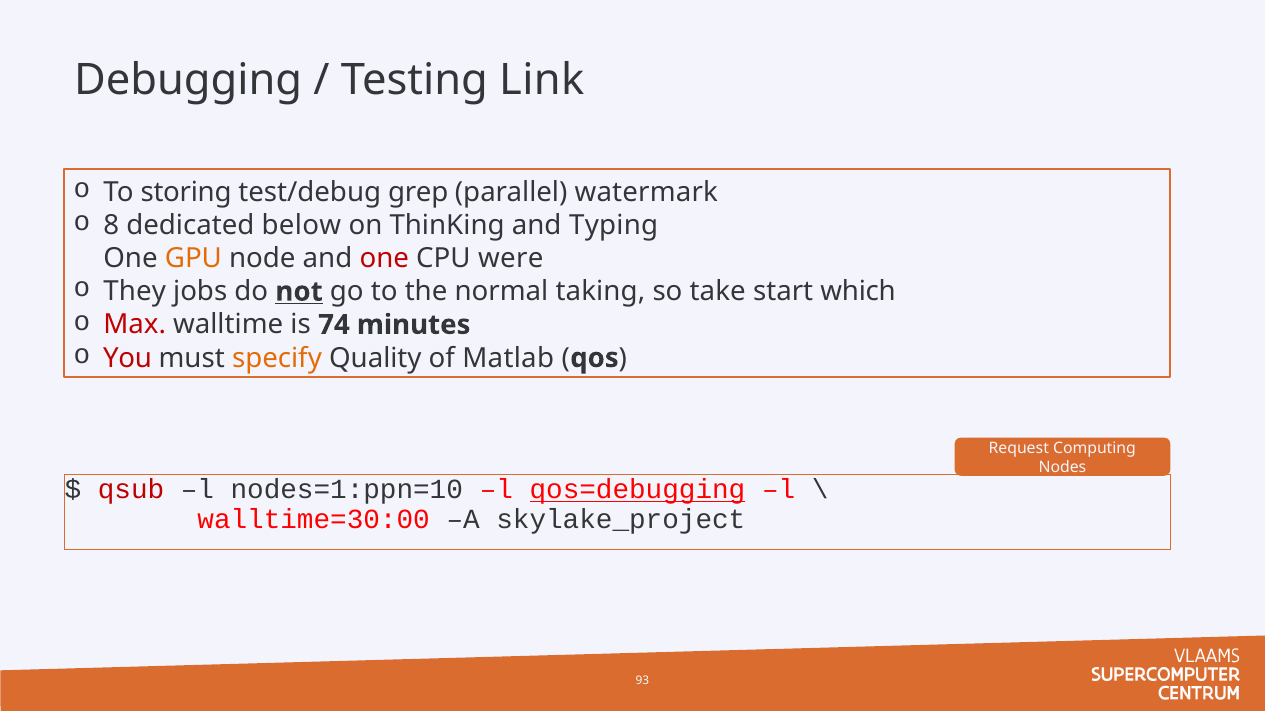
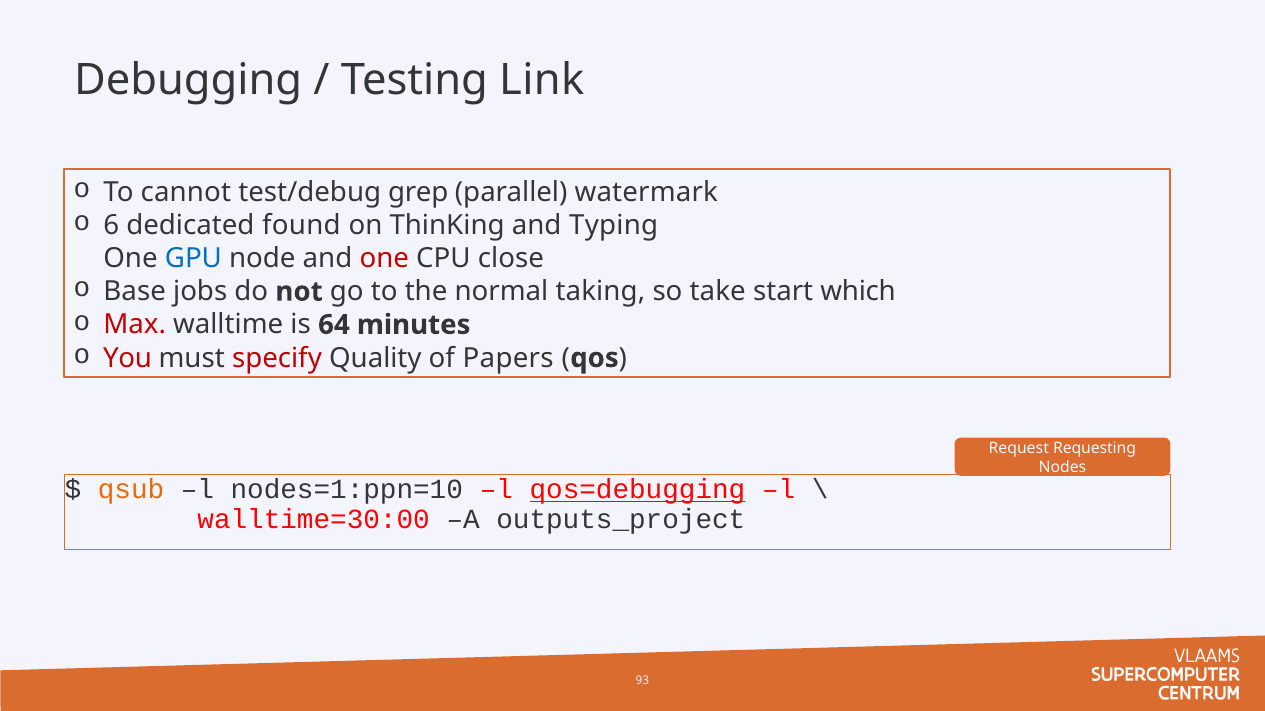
storing: storing -> cannot (186, 192)
8: 8 -> 6 (111, 225)
below: below -> found (301, 225)
GPU colour: orange -> blue (193, 259)
were: were -> close (511, 259)
They: They -> Base (135, 292)
not underline: present -> none (299, 292)
74: 74 -> 64 (334, 325)
specify colour: orange -> red (277, 358)
Matlab: Matlab -> Papers (508, 358)
Computing: Computing -> Requesting (1095, 449)
qsub colour: red -> orange (131, 490)
skylake_project: skylake_project -> outputs_project (621, 520)
